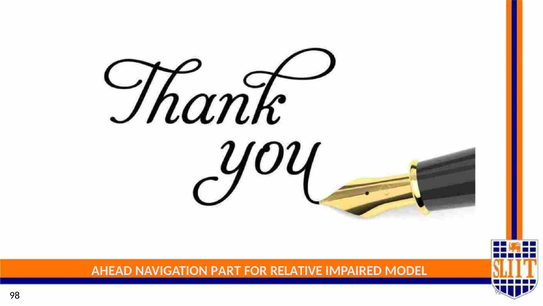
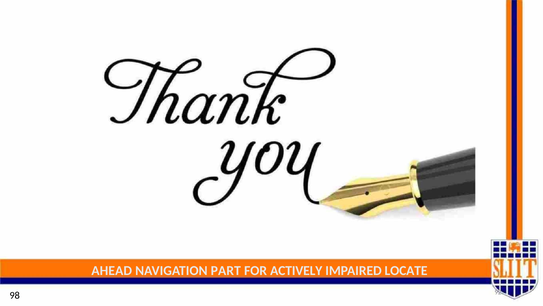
RELATIVE: RELATIVE -> ACTIVELY (296, 270)
MODEL: MODEL -> LOCATE (406, 270)
